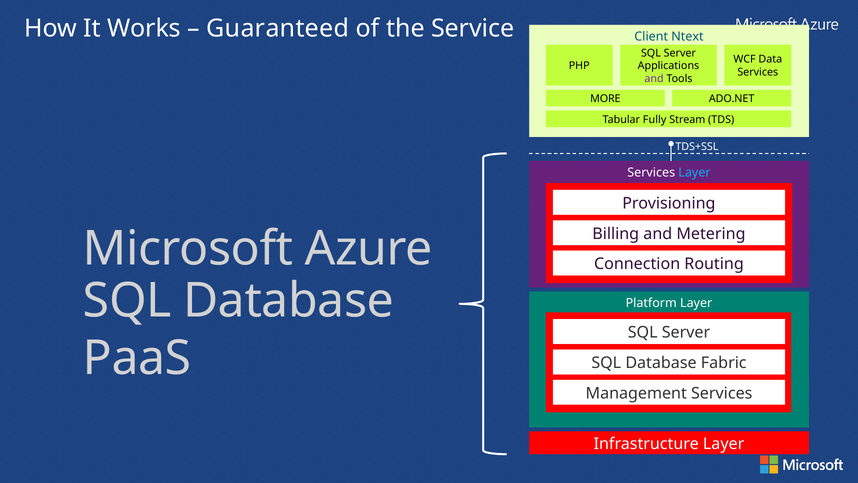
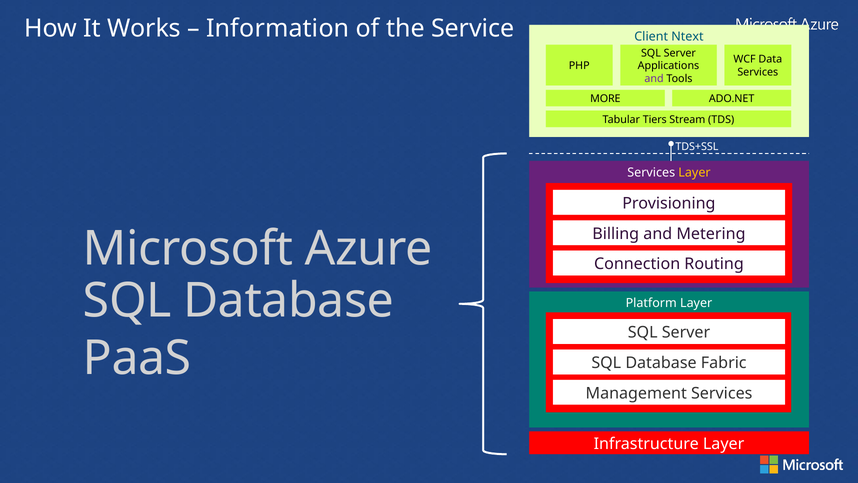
Guaranteed: Guaranteed -> Information (278, 28)
Fully: Fully -> Tiers (655, 120)
Layer colour: light blue -> yellow (694, 172)
